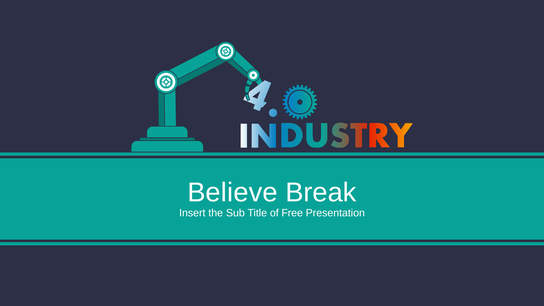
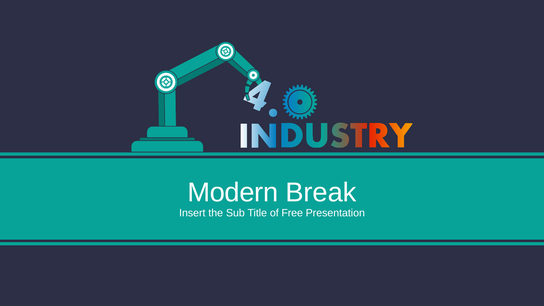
Believe: Believe -> Modern (233, 193)
